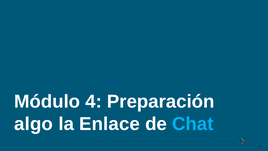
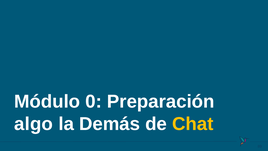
4: 4 -> 0 (94, 101)
Enlace: Enlace -> Demás (110, 124)
Chat colour: light blue -> yellow (193, 124)
